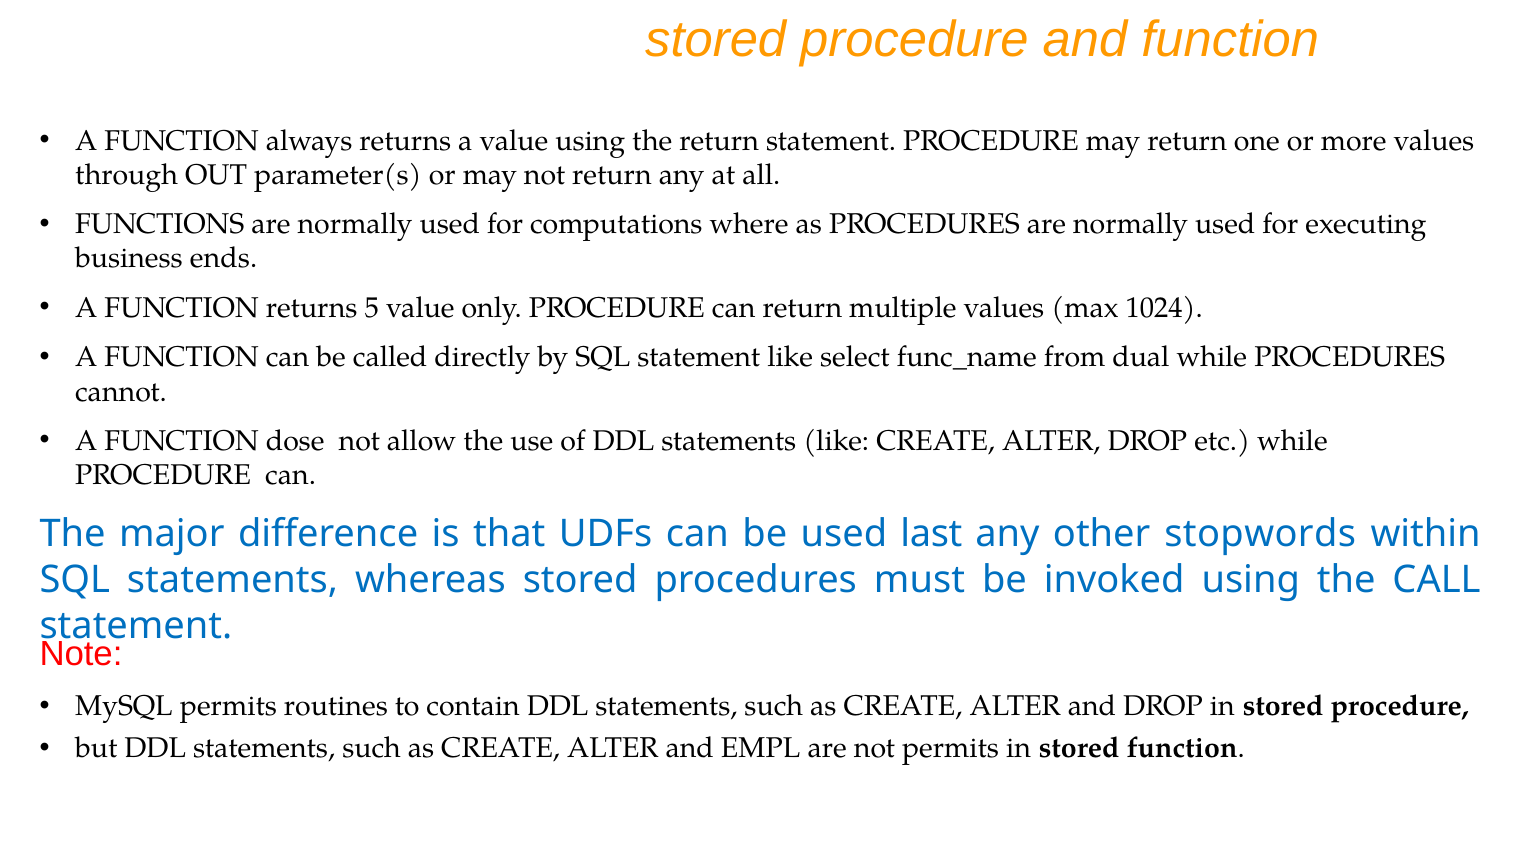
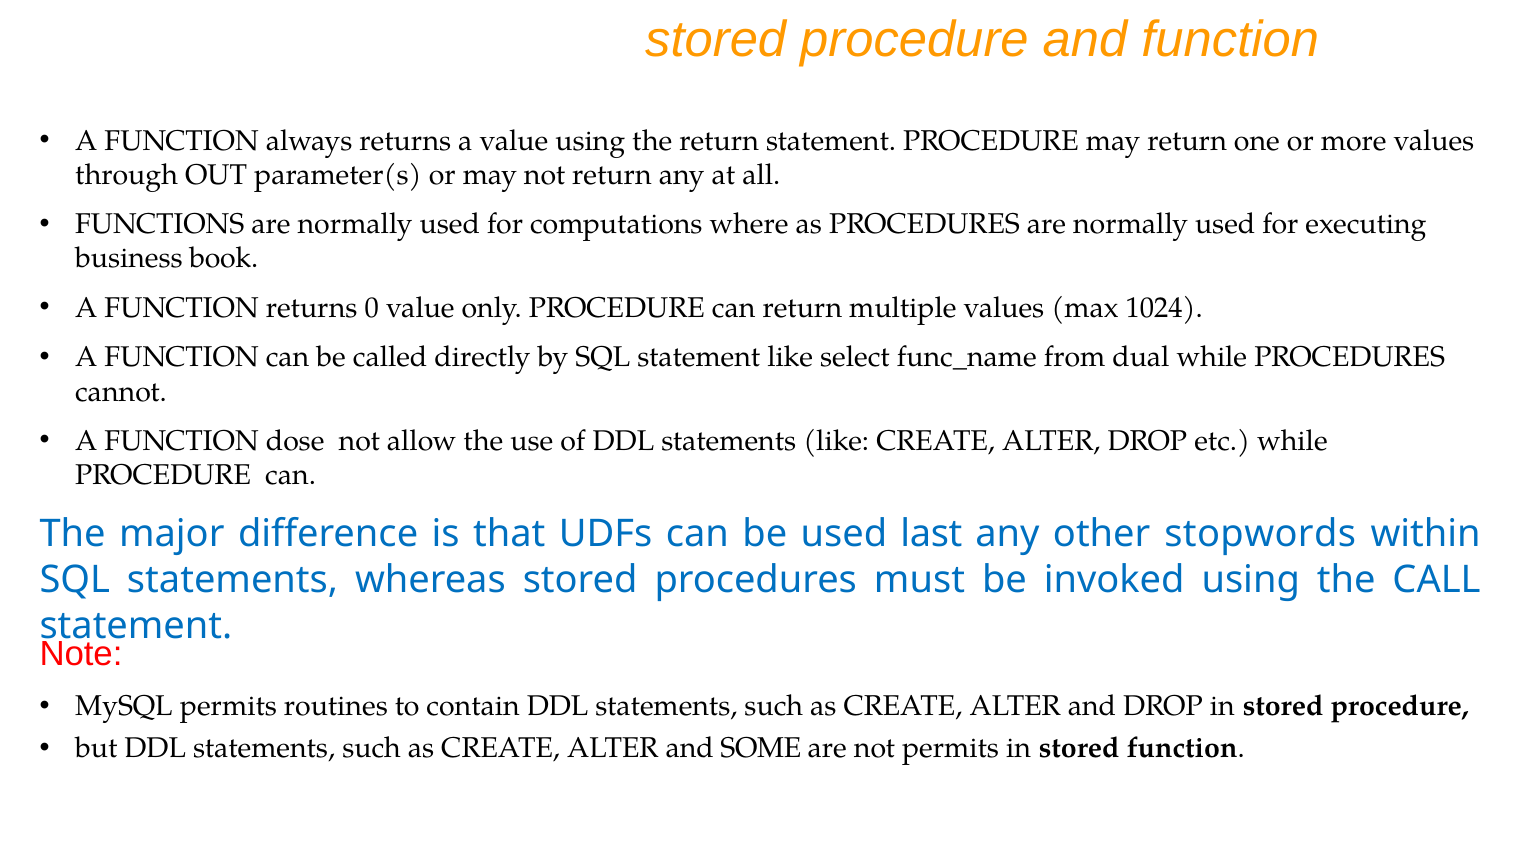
ends: ends -> book (224, 258)
5: 5 -> 0 (372, 308)
EMPL: EMPL -> SOME (761, 748)
